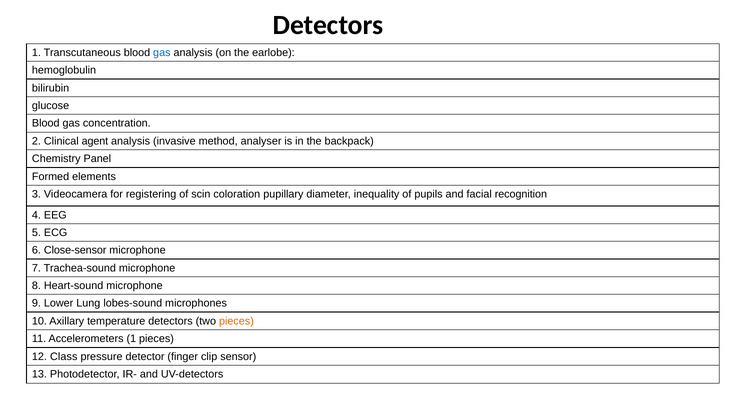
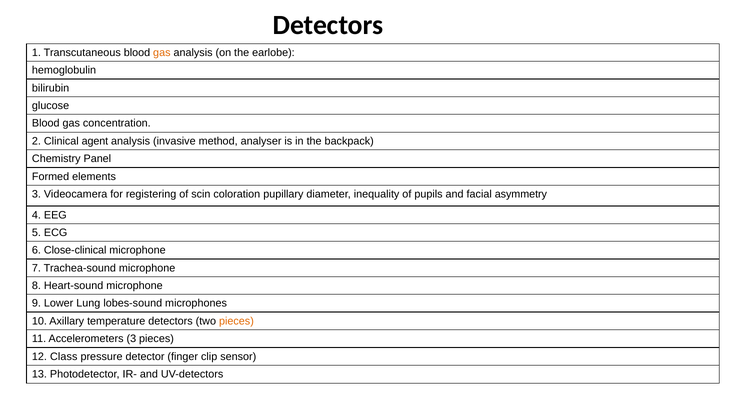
gas colour: blue -> orange (162, 53)
recognition: recognition -> asymmetry (521, 194)
Close-sensor: Close-sensor -> Close-clinical (75, 250)
Accelerometers 1: 1 -> 3 (131, 339)
